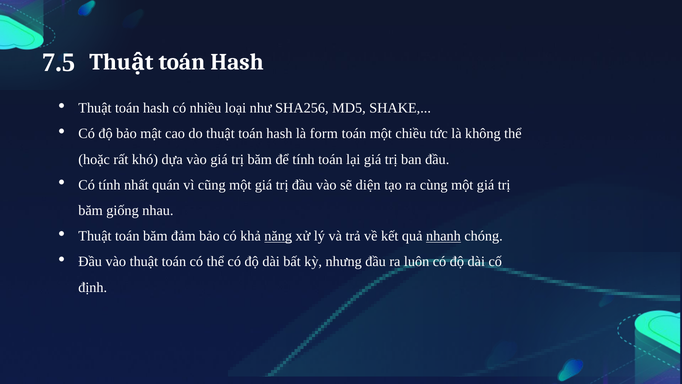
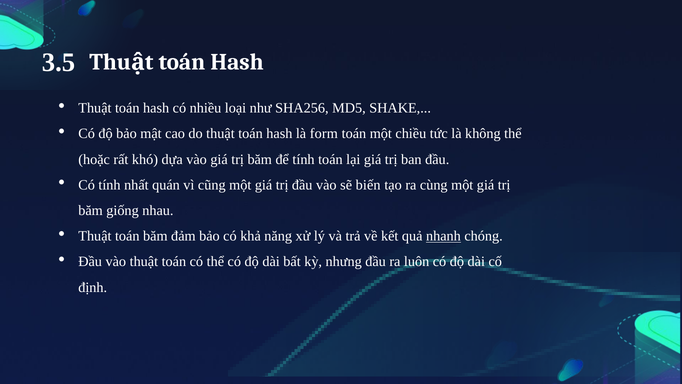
7.5: 7.5 -> 3.5 (58, 62)
diện: diện -> biến (368, 185)
năng underline: present -> none (278, 236)
